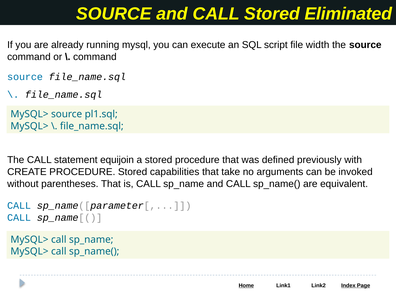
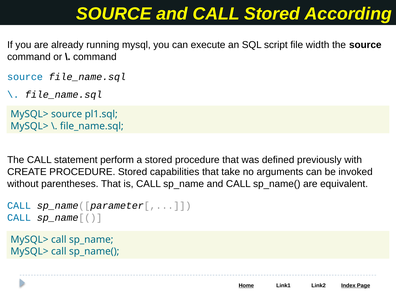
Eliminated: Eliminated -> According (348, 14)
equijoin: equijoin -> perform (117, 160)
